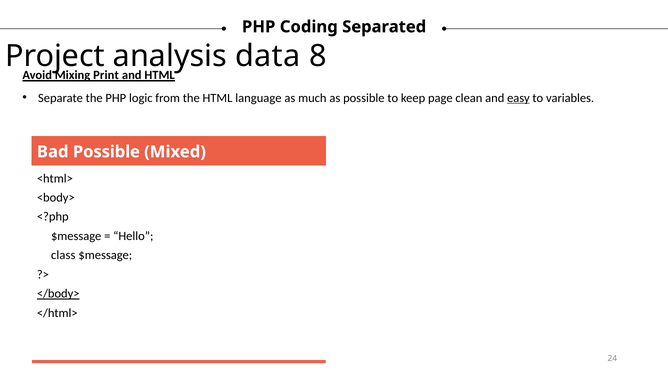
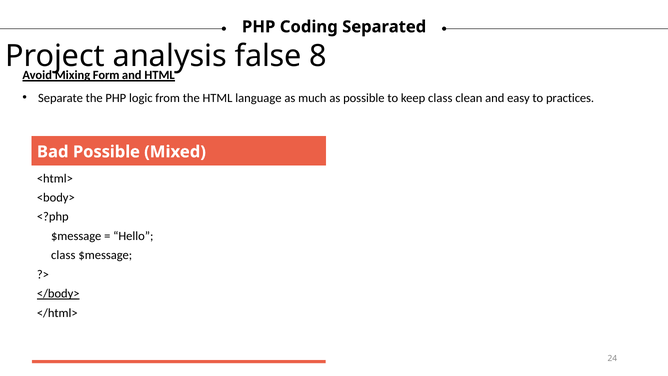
data: data -> false (268, 56)
Print: Print -> Form (106, 75)
keep page: page -> class (440, 98)
easy underline: present -> none (518, 98)
variables: variables -> practices (570, 98)
